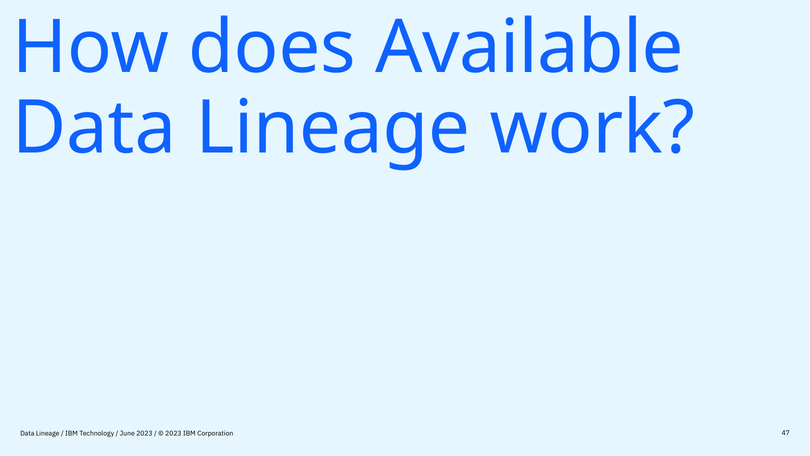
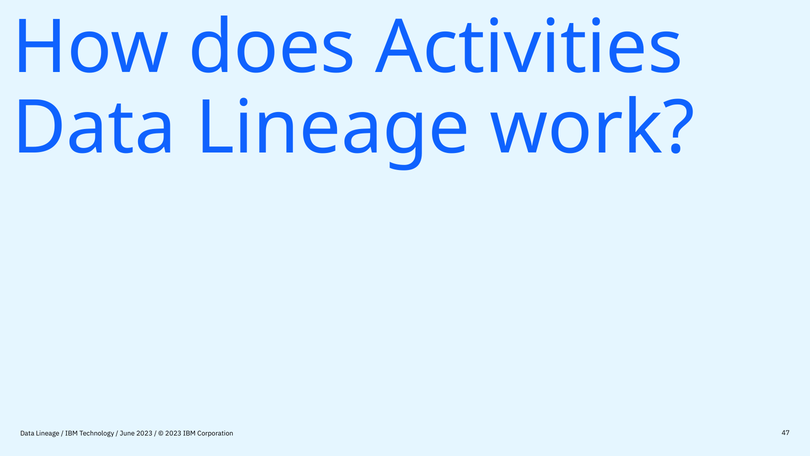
Available: Available -> Activities (529, 48)
